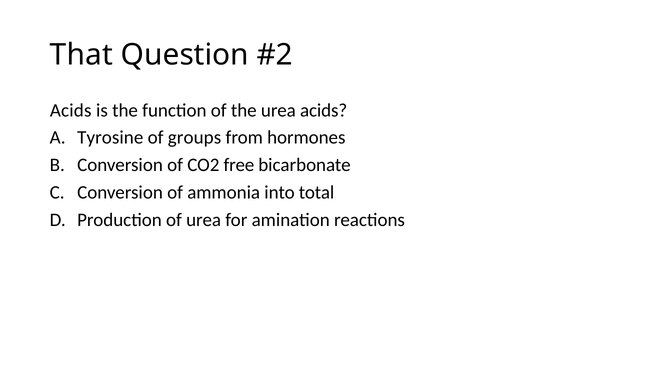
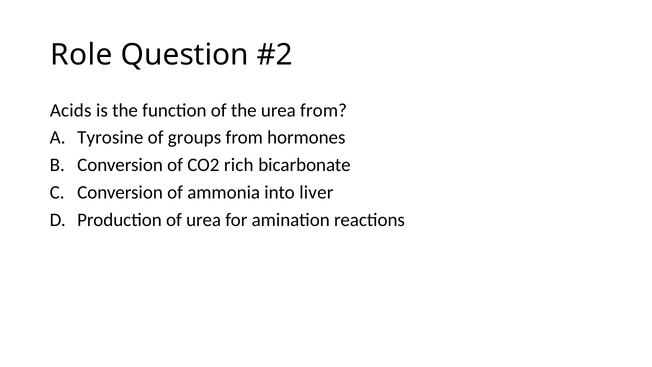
That: That -> Role (81, 55)
urea acids: acids -> from (324, 110)
free: free -> rich (239, 165)
total: total -> liver (316, 192)
